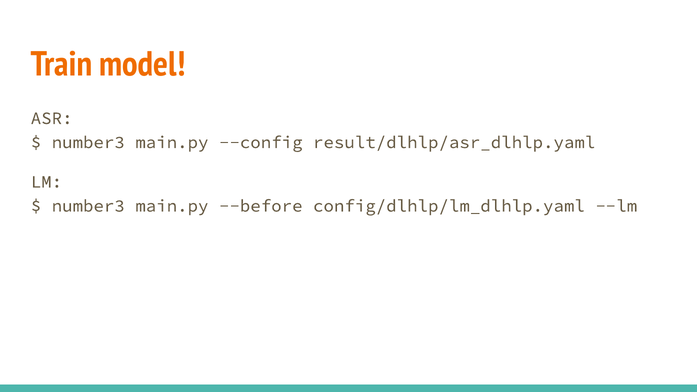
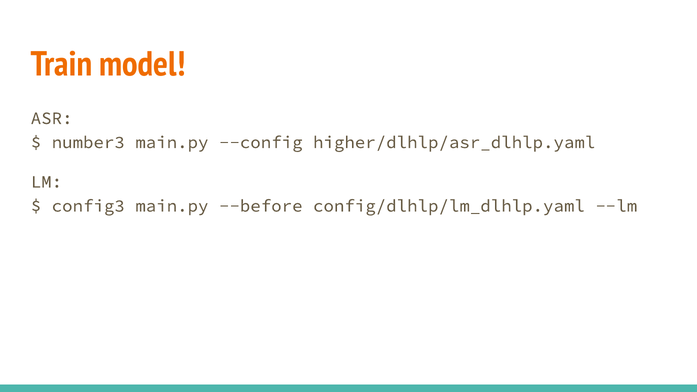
result/dlhlp/asr_dlhlp.yaml: result/dlhlp/asr_dlhlp.yaml -> higher/dlhlp/asr_dlhlp.yaml (454, 142)
number3: number3 -> config3 (88, 206)
